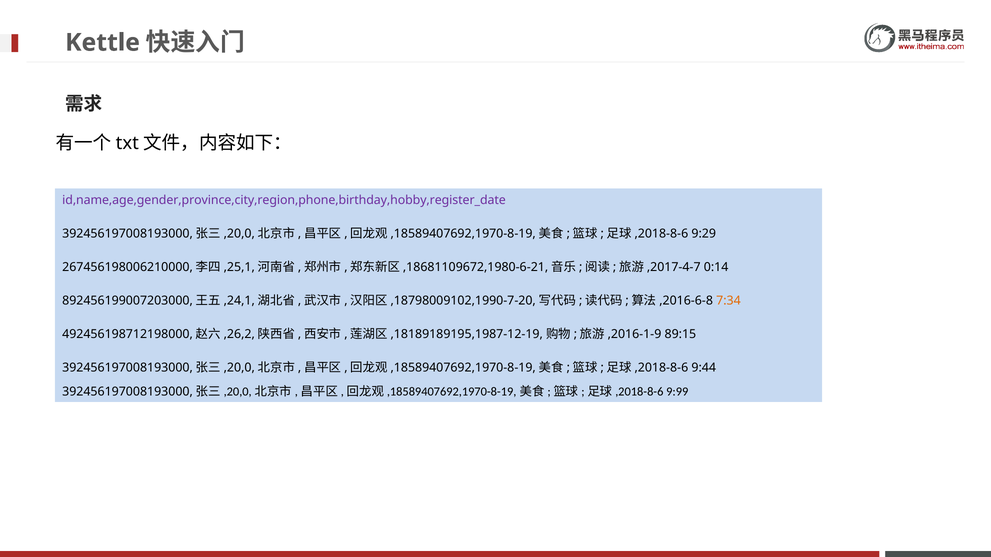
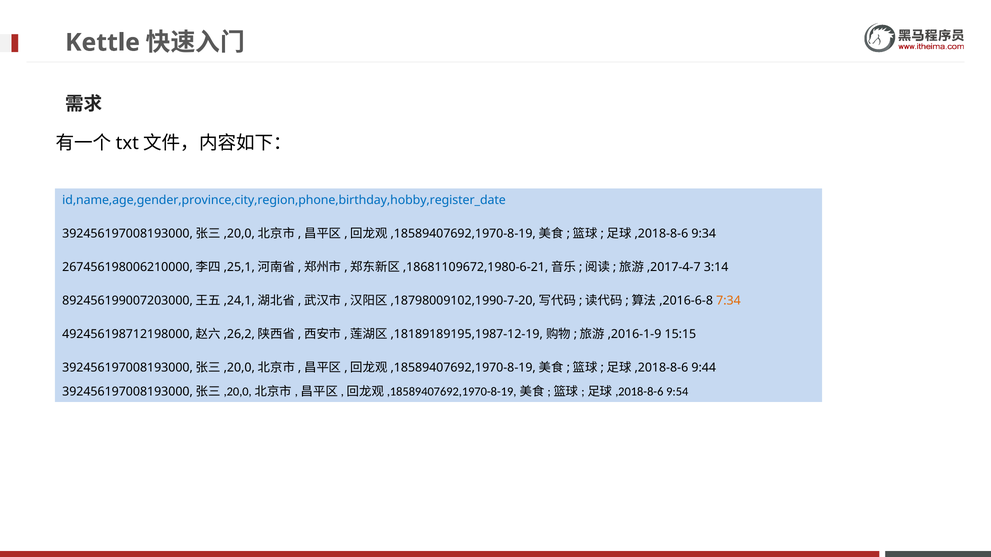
id,name,age,gender,province,city,region,phone,birthday,hobby,register_date colour: purple -> blue (284, 201)
9:29: 9:29 -> 9:34 (704, 234)
0:14: 0:14 -> 3:14 (716, 267)
89:15: 89:15 -> 15:15 (680, 334)
9:99: 9:99 -> 9:54 (677, 392)
